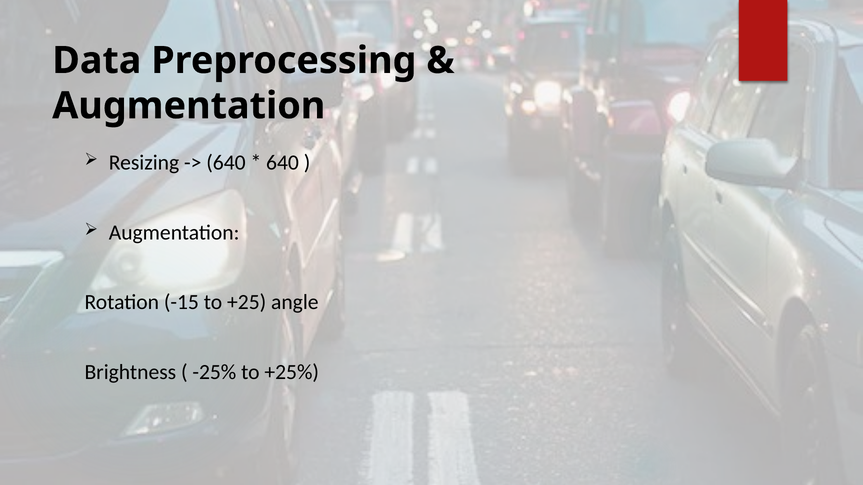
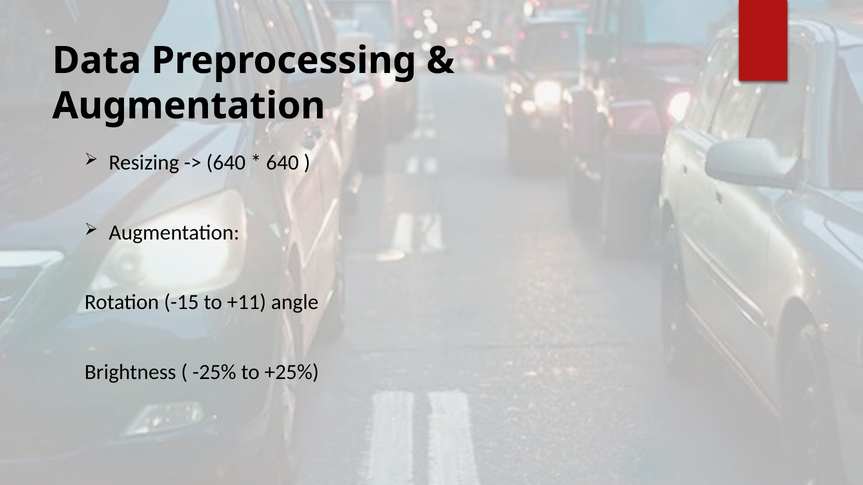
+25: +25 -> +11 (247, 303)
